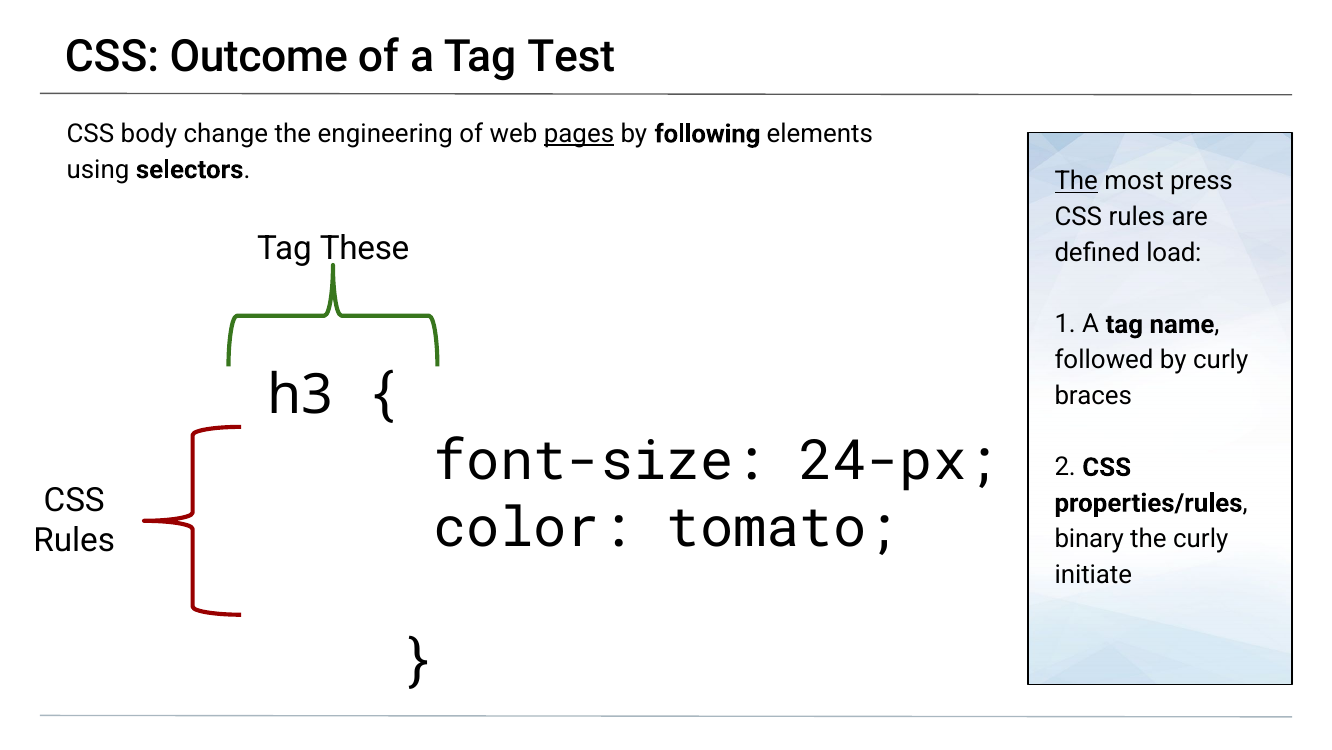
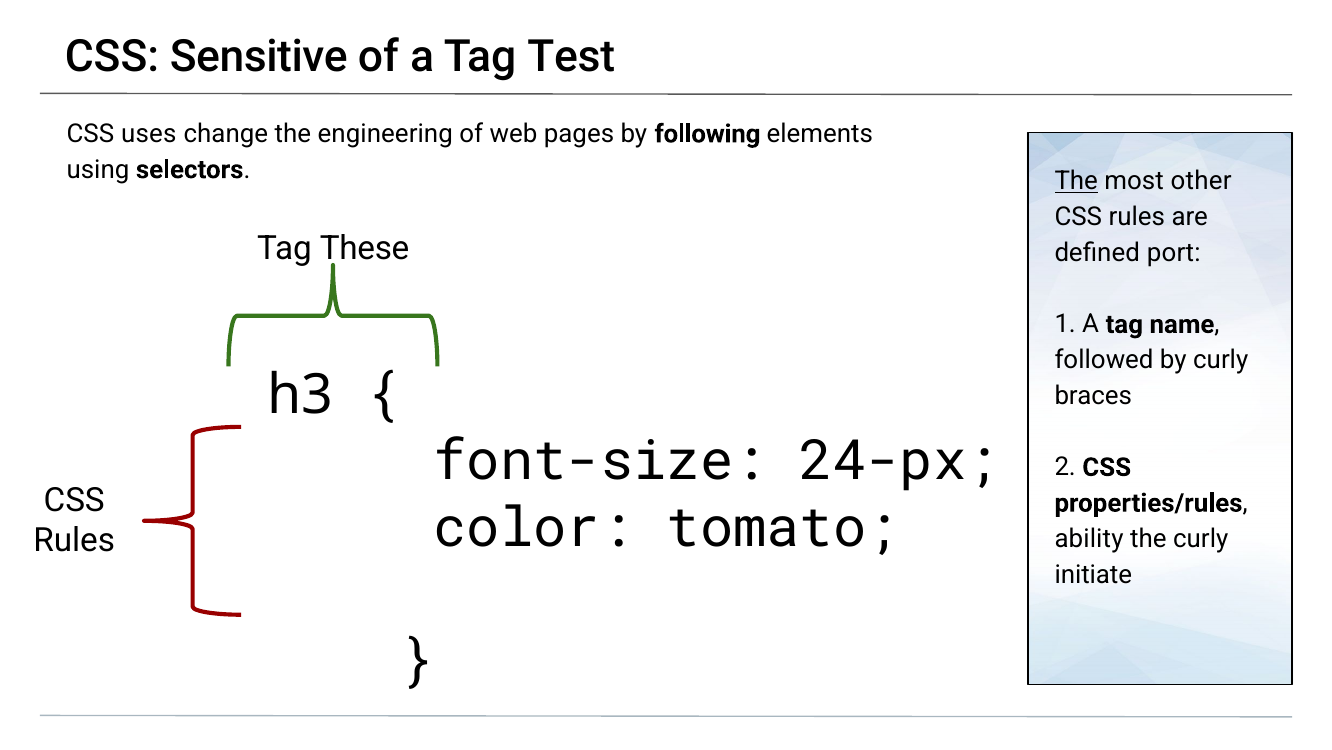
Outcome: Outcome -> Sensitive (259, 56)
body: body -> uses (149, 134)
pages underline: present -> none (579, 134)
press: press -> other (1201, 181)
load: load -> port (1174, 253)
binary: binary -> ability (1089, 538)
